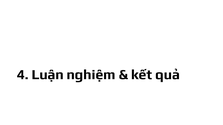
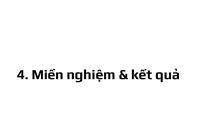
Luận: Luận -> Miền (48, 75)
